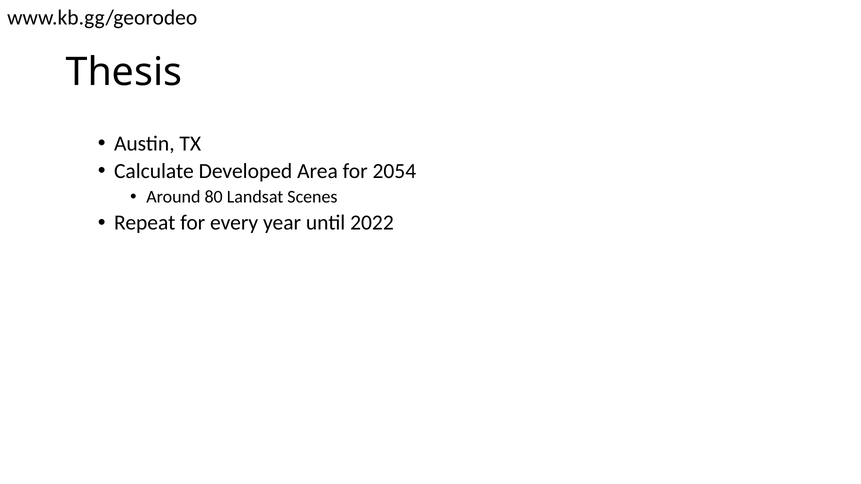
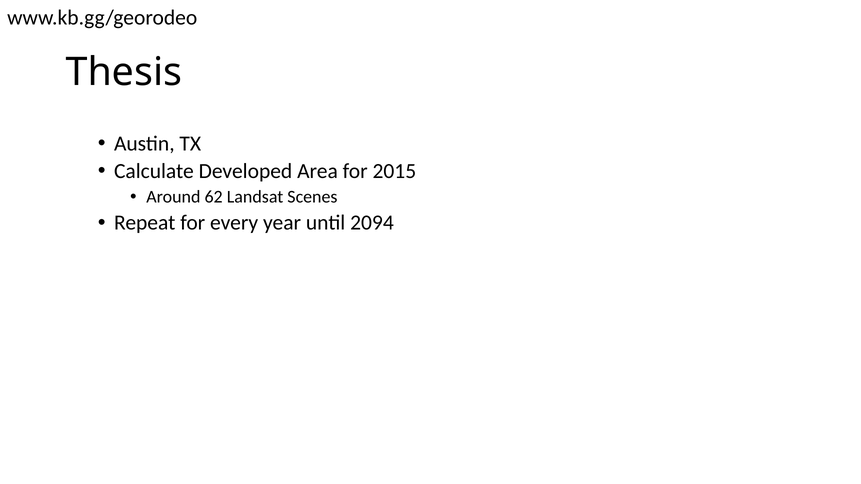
2054: 2054 -> 2015 (394, 171)
80: 80 -> 62 (214, 197)
2022: 2022 -> 2094 (372, 223)
